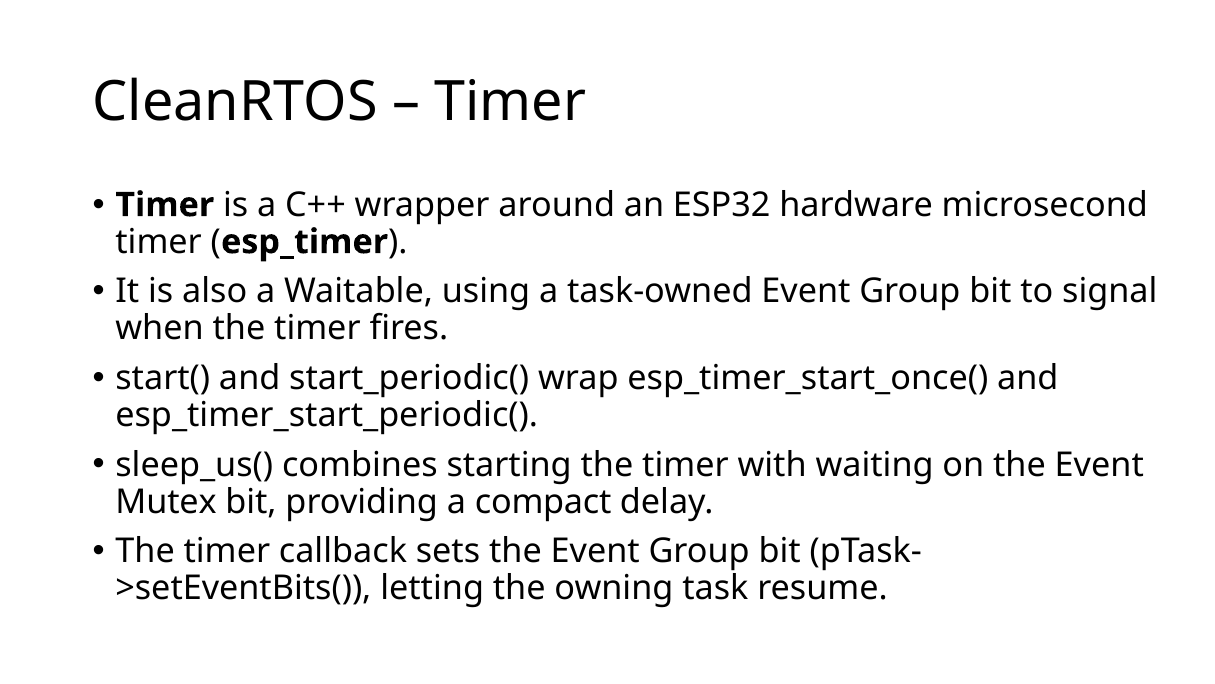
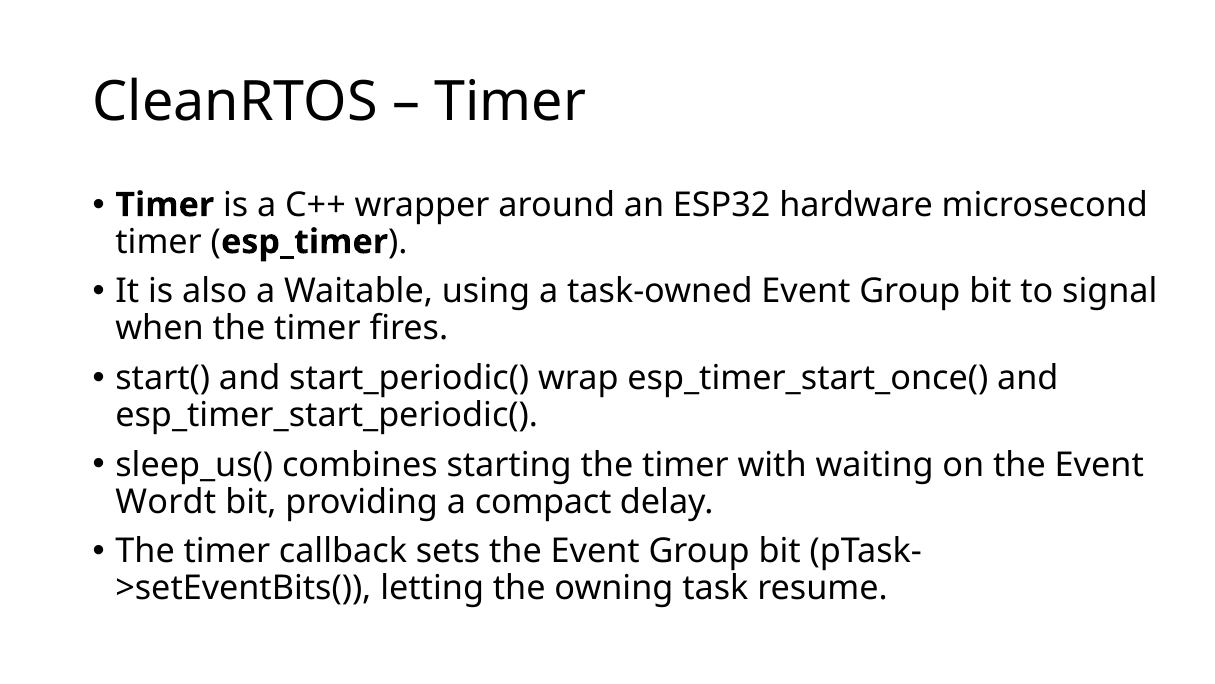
Mutex: Mutex -> Wordt (166, 501)
